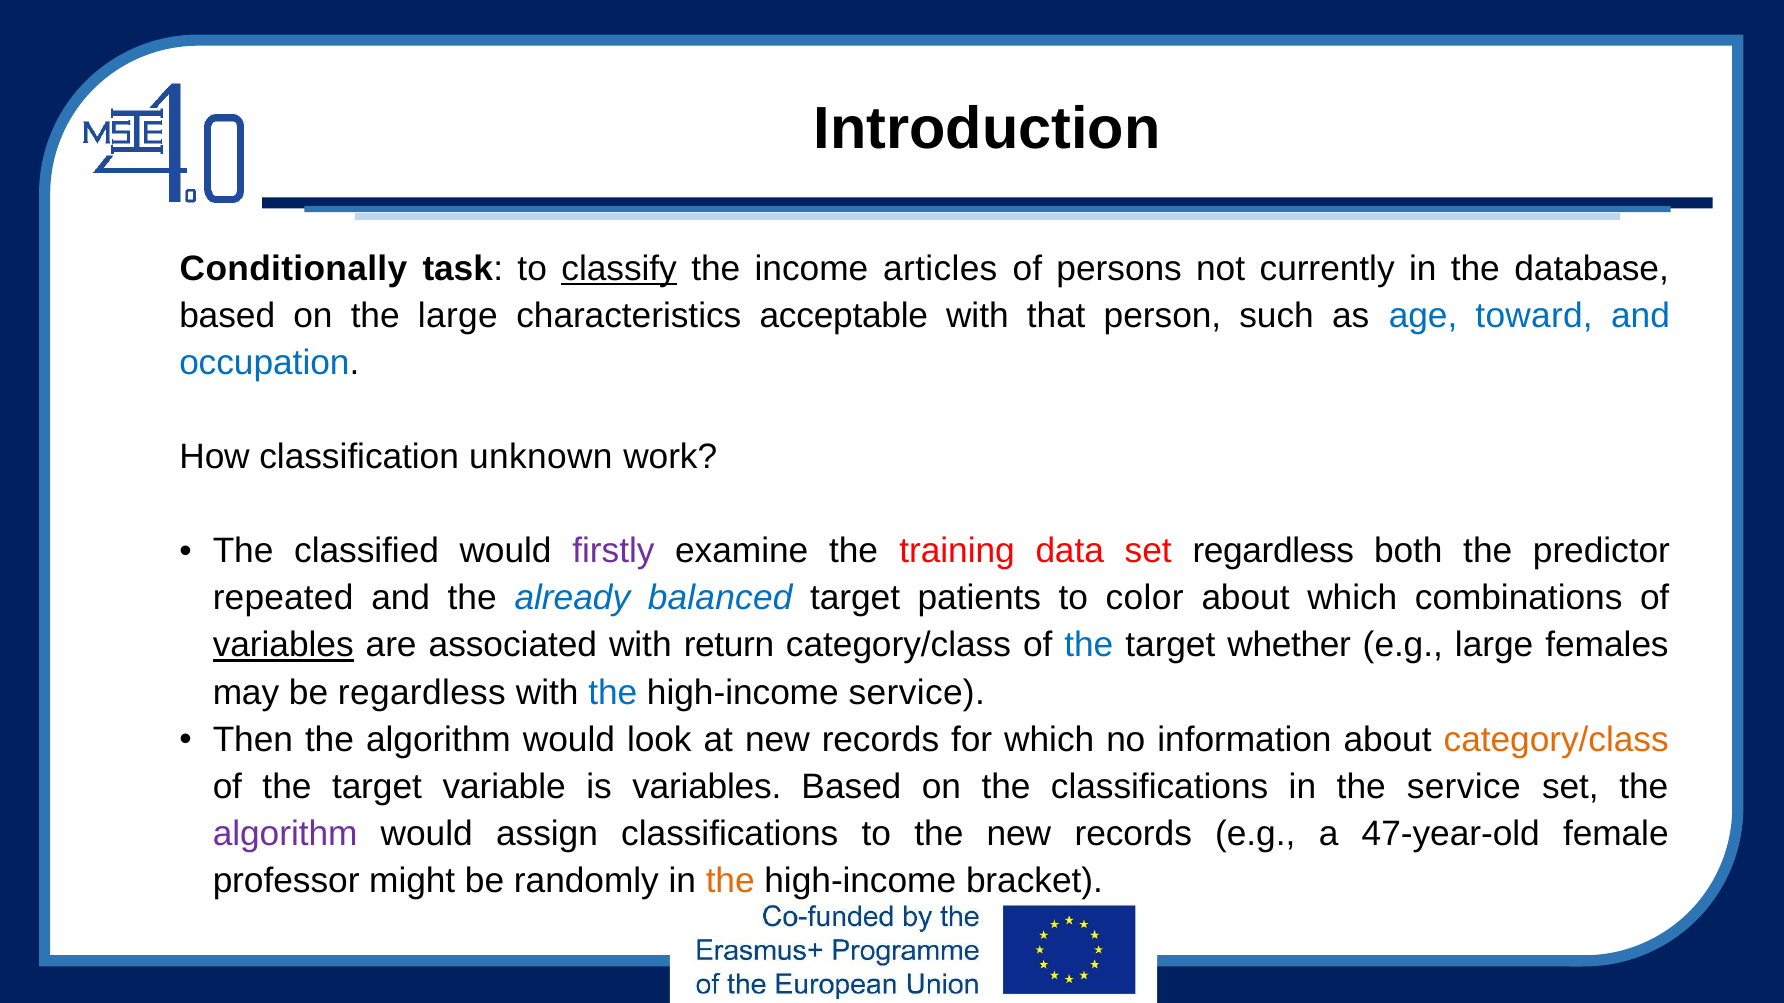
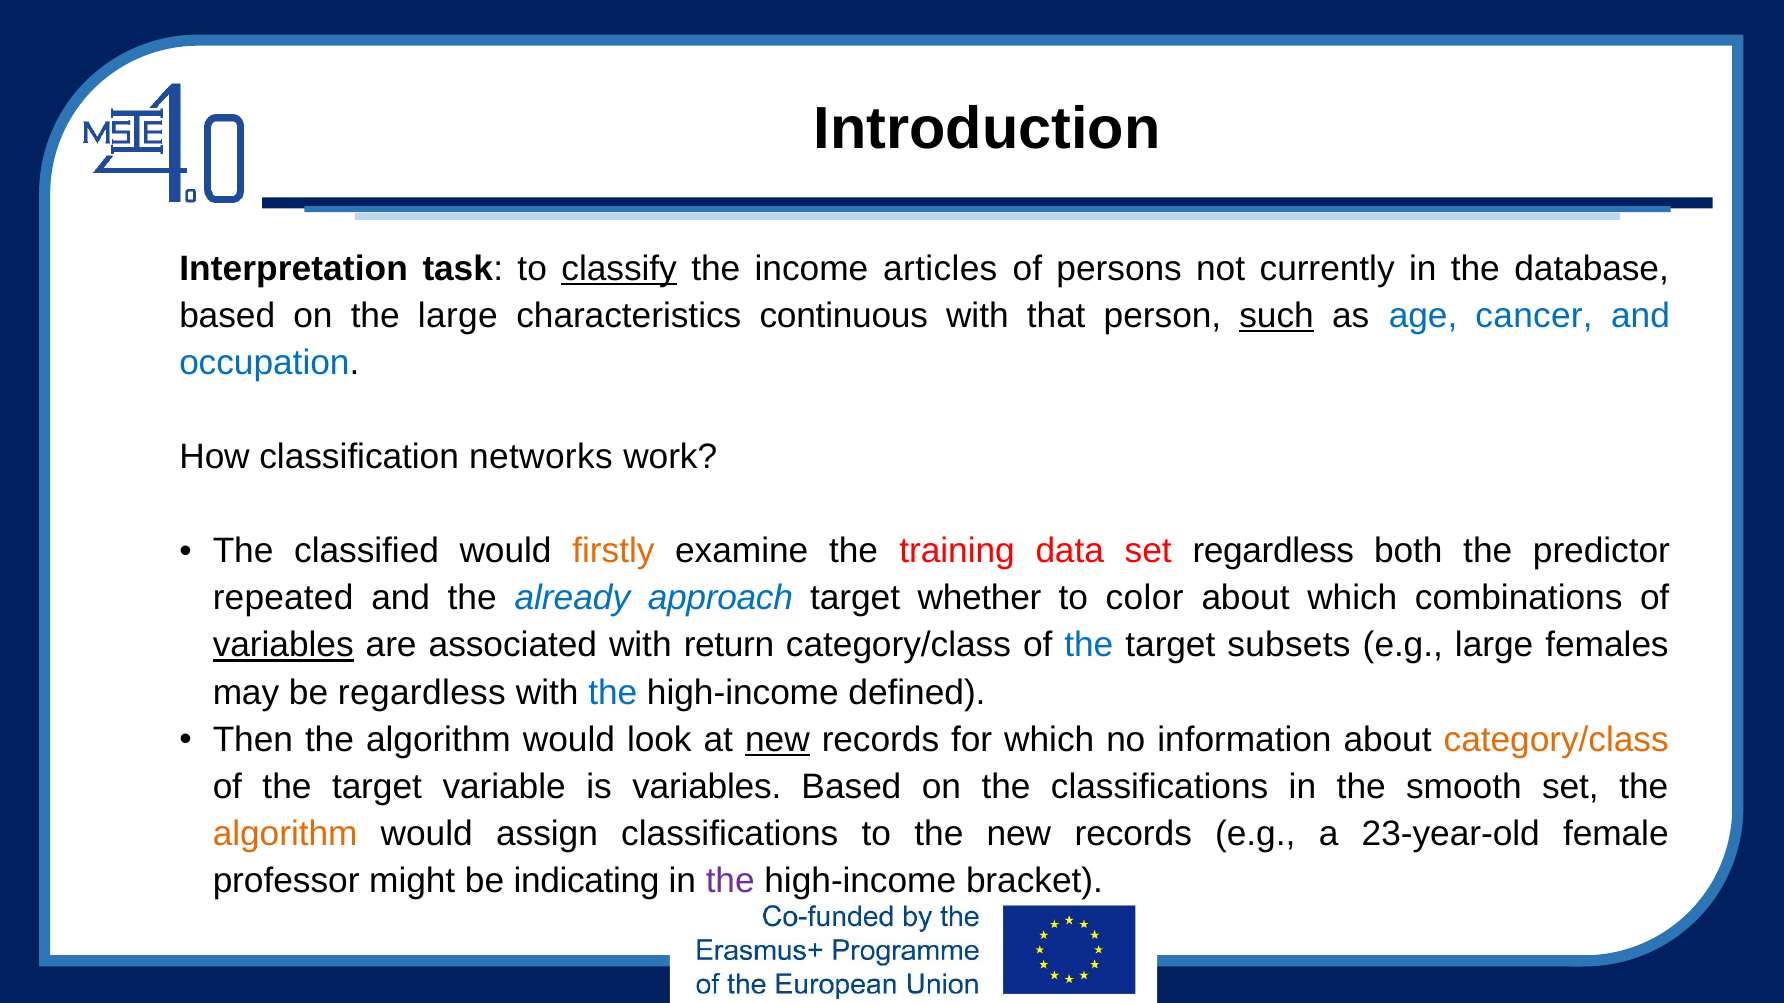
Conditionally: Conditionally -> Interpretation (294, 269)
acceptable: acceptable -> continuous (844, 316)
such underline: none -> present (1277, 316)
toward: toward -> cancer (1534, 316)
unknown: unknown -> networks (541, 457)
firstly colour: purple -> orange (613, 551)
balanced: balanced -> approach (720, 599)
patients: patients -> whether (979, 599)
whether: whether -> subsets (1289, 646)
high-income service: service -> defined (917, 693)
new underline: none -> present (777, 740)
the service: service -> smooth (1464, 787)
algorithm colour: purple -> orange (285, 834)
47-year-old: 47-year-old -> 23-year-old (1451, 834)
randomly: randomly -> indicating (587, 881)
the colour: orange -> purple (730, 881)
